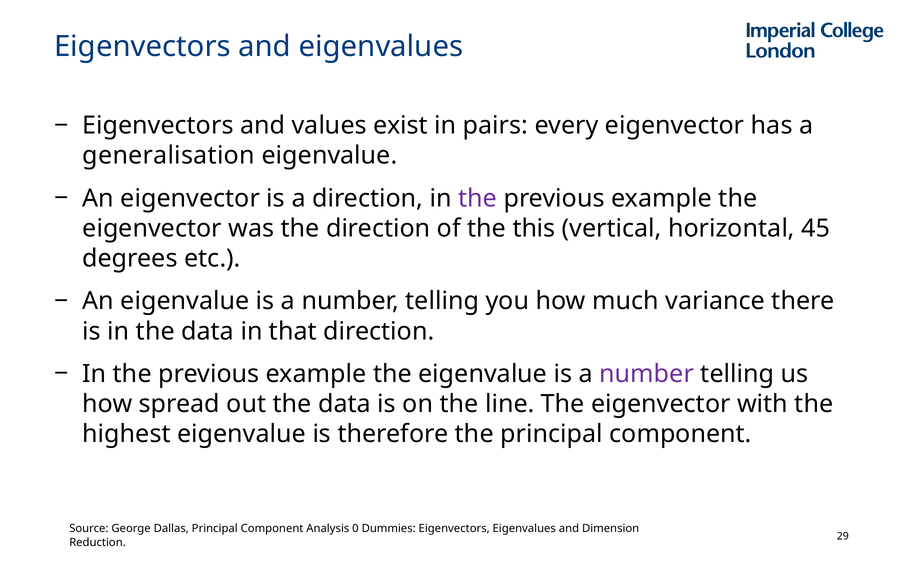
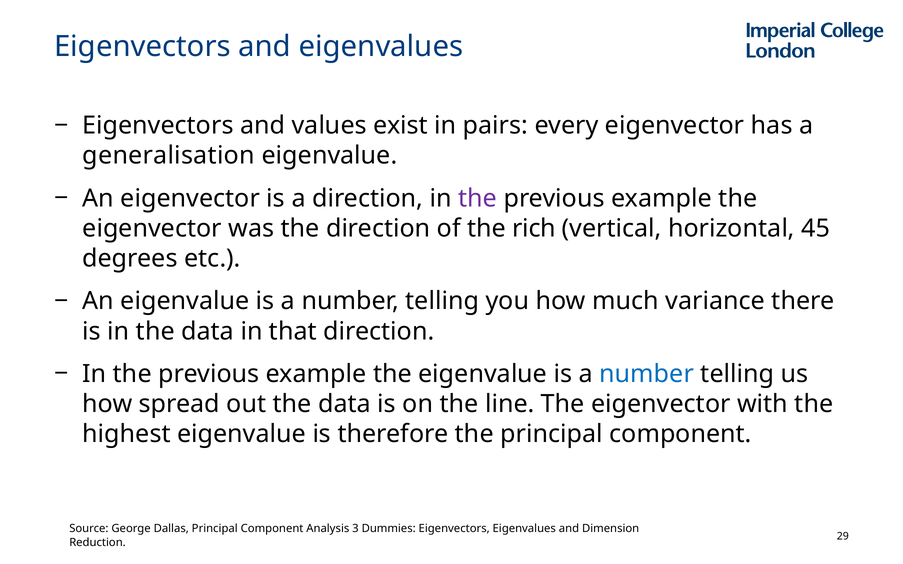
this: this -> rich (534, 229)
number colour: purple -> blue (647, 374)
0: 0 -> 3 (355, 529)
